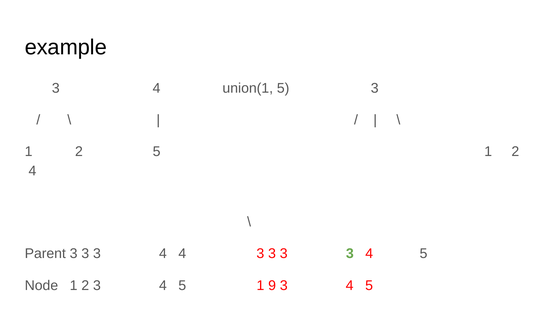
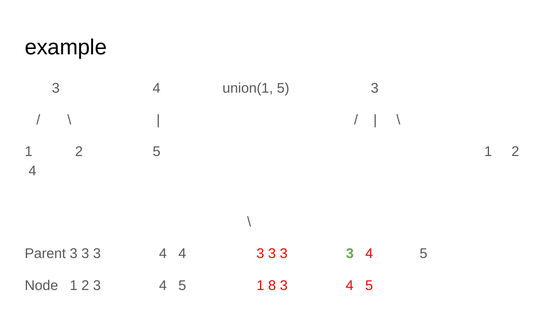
9: 9 -> 8 (272, 285)
